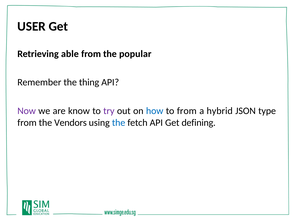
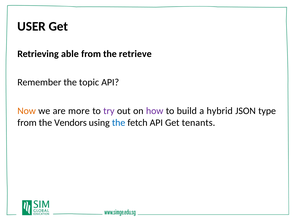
popular: popular -> retrieve (135, 54)
thing: thing -> topic (89, 82)
Now colour: purple -> orange (27, 111)
know: know -> more (79, 111)
how colour: blue -> purple (155, 111)
to from: from -> build (187, 111)
defining: defining -> tenants (198, 122)
